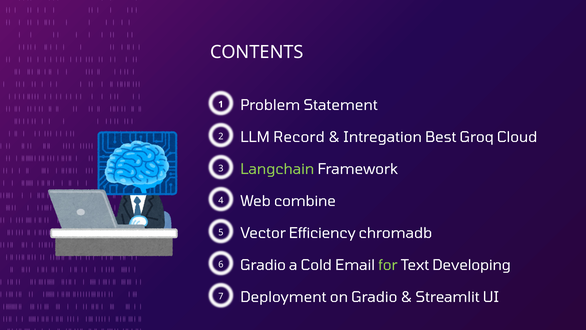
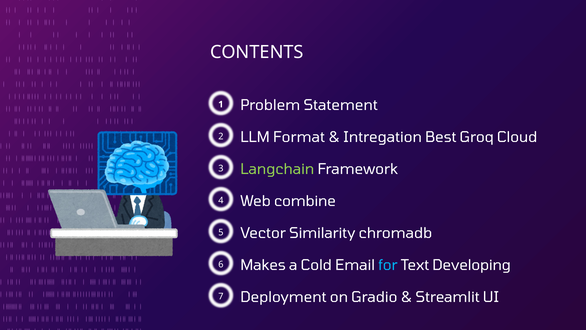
Record: Record -> Format (299, 137)
Efficiency: Efficiency -> Similarity (322, 233)
6 Gradio: Gradio -> Makes (263, 265)
for colour: light green -> light blue (388, 265)
